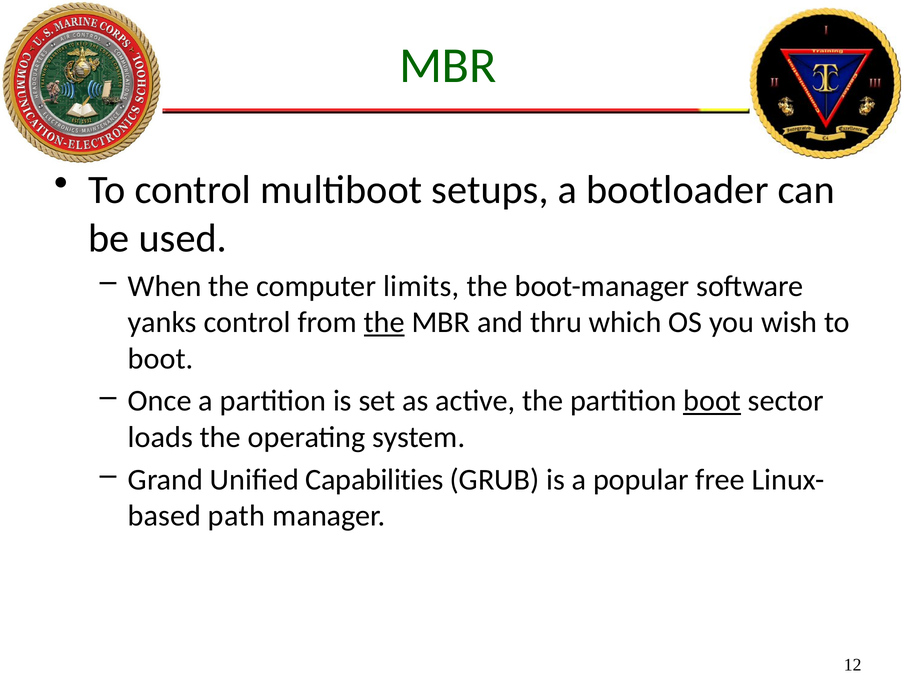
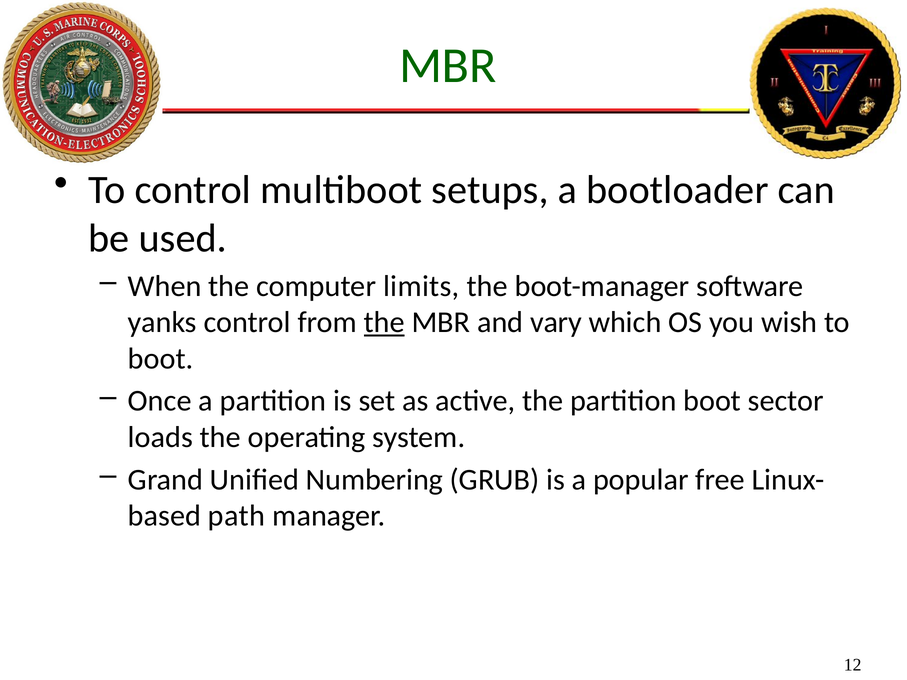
thru: thru -> vary (556, 323)
boot underline: present -> none (712, 401)
Capabilities: Capabilities -> Numbering (374, 480)
